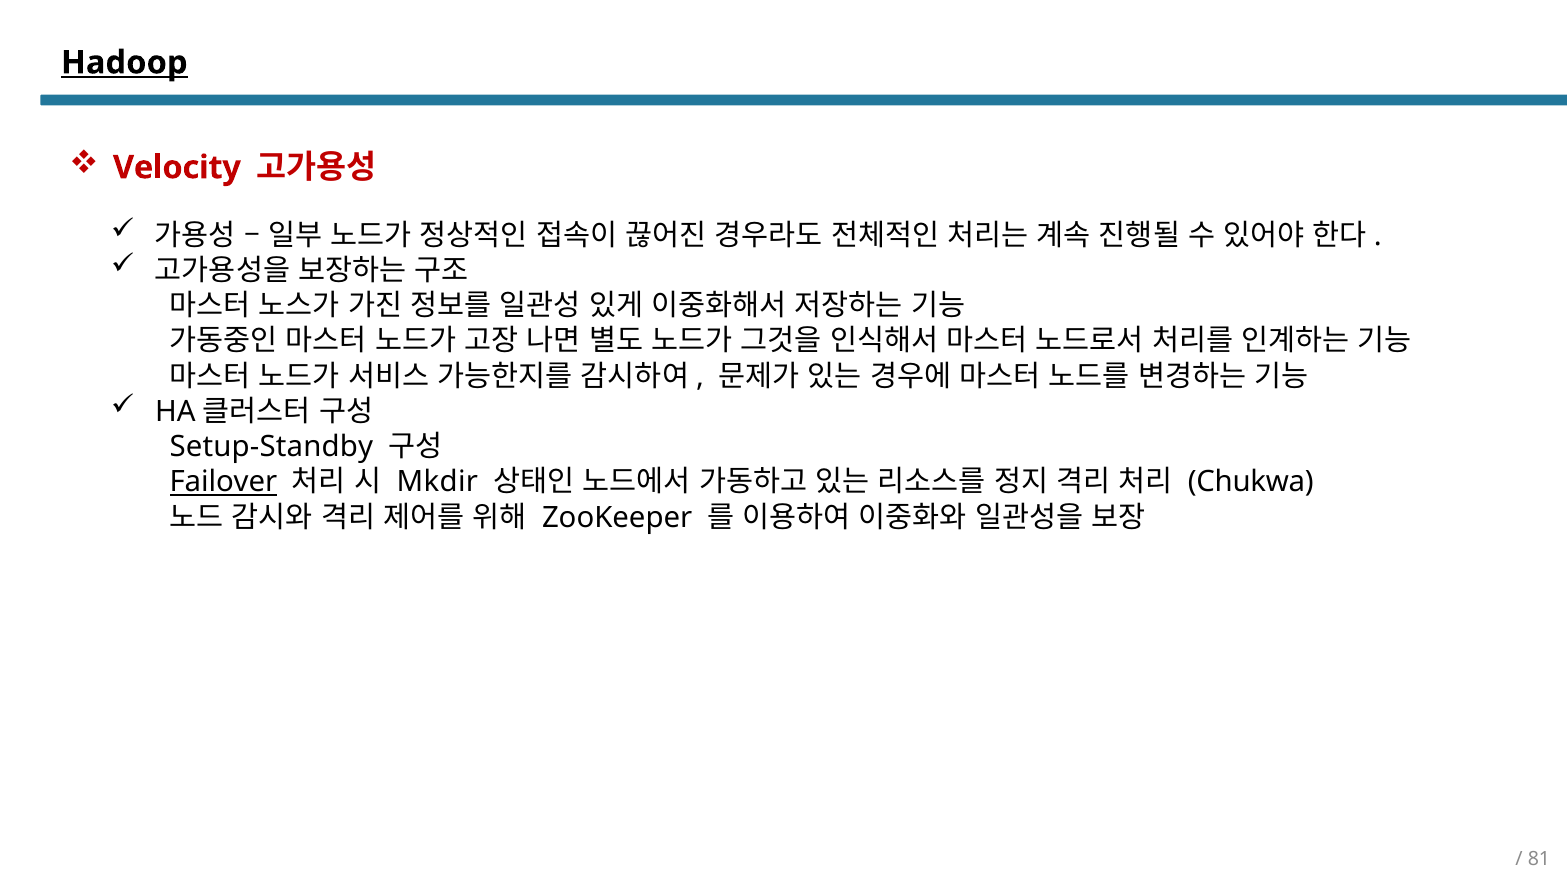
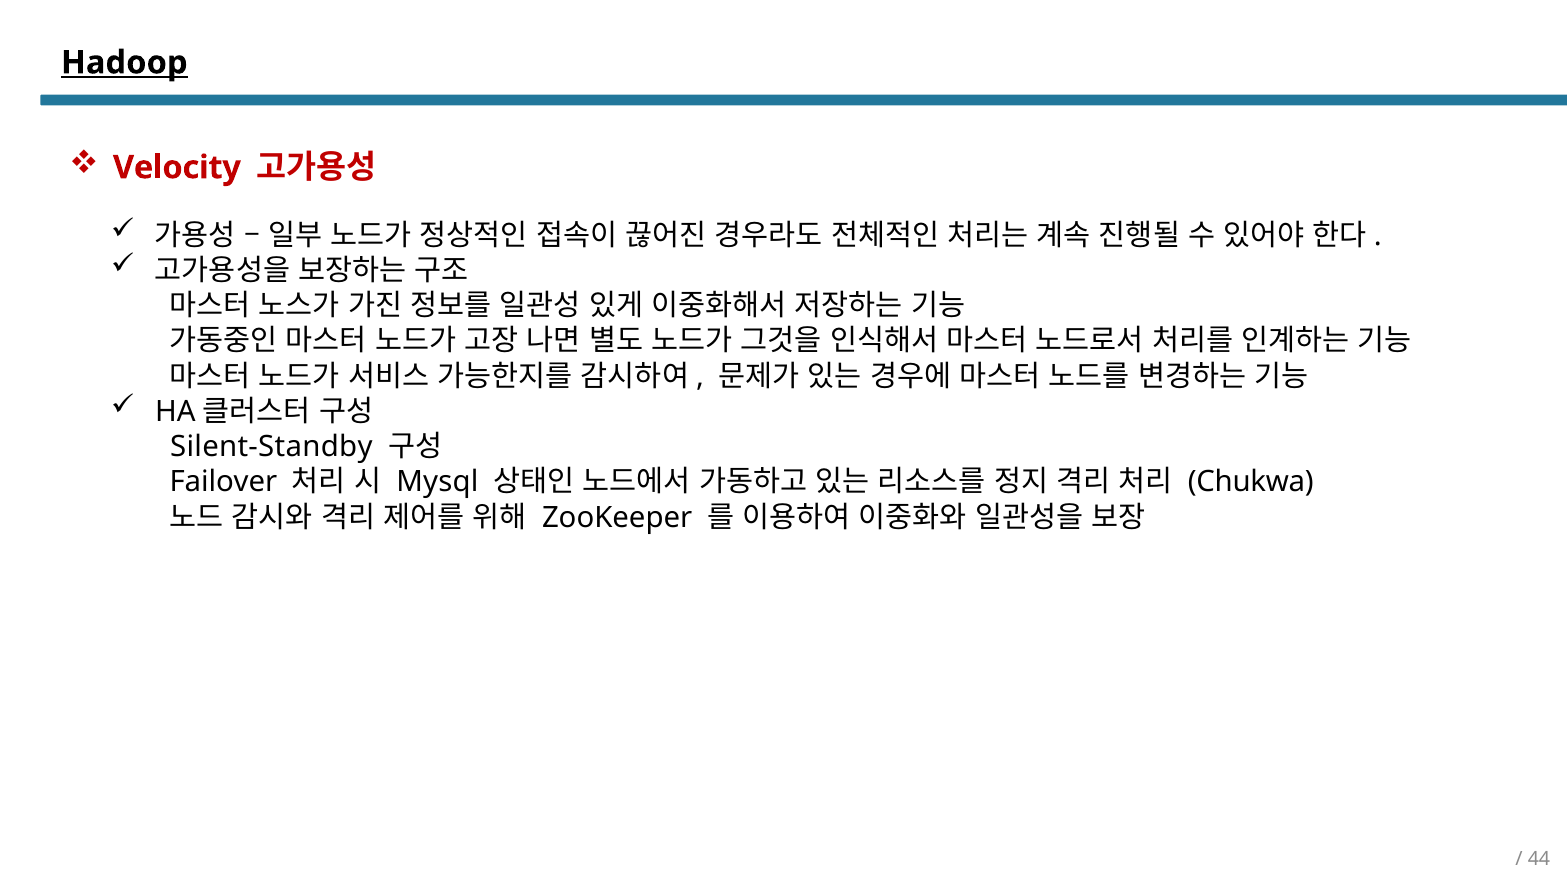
Setup-Standby: Setup-Standby -> Silent-Standby (271, 447)
Failover underline: present -> none (223, 482)
Mkdir: Mkdir -> Mysql (437, 482)
81: 81 -> 44 (1539, 859)
